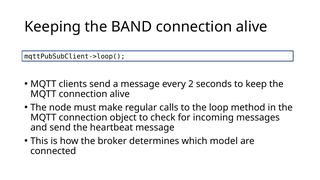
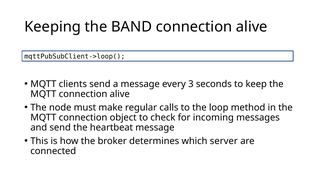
2: 2 -> 3 (191, 84)
model: model -> server (224, 141)
